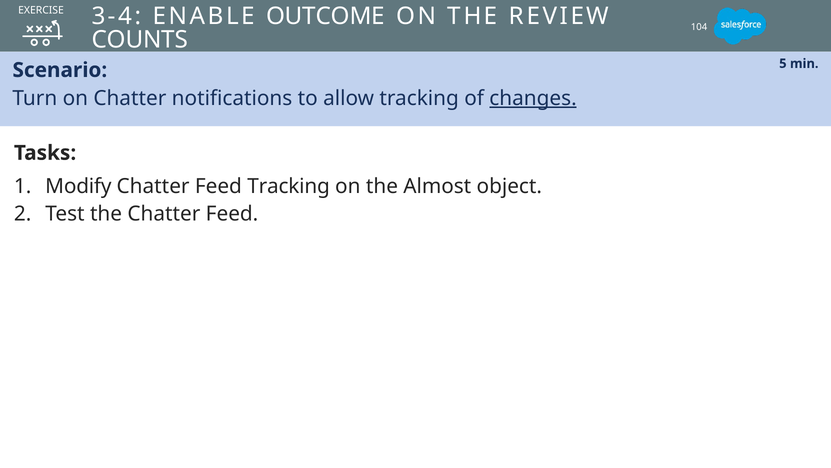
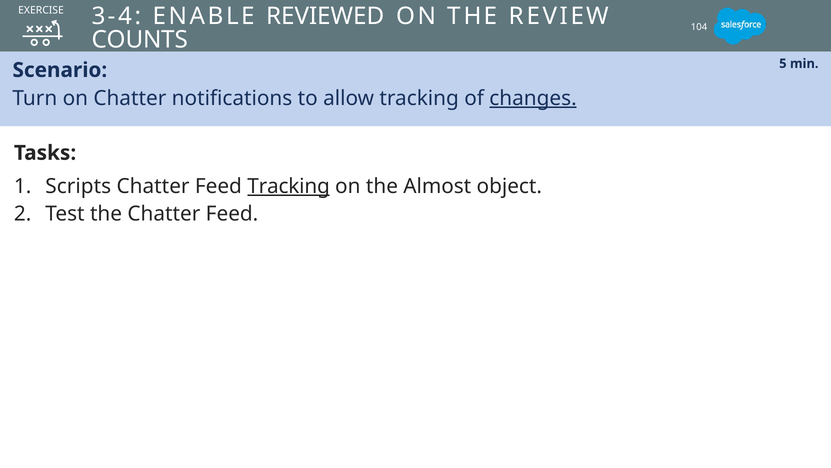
OUTCOME: OUTCOME -> REVIEWED (325, 16)
Modify: Modify -> Scripts (78, 186)
Tracking underline: none -> present (289, 186)
